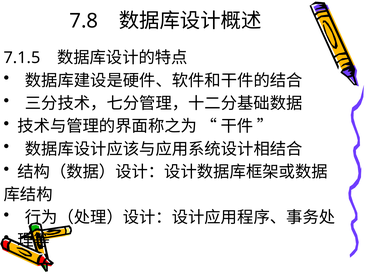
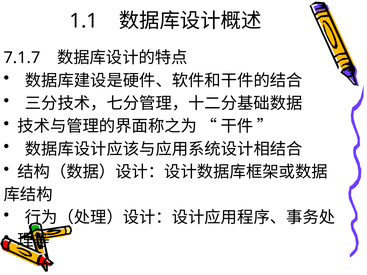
7.8: 7.8 -> 1.1 (84, 21)
7.1.5: 7.1.5 -> 7.1.7 (22, 58)
